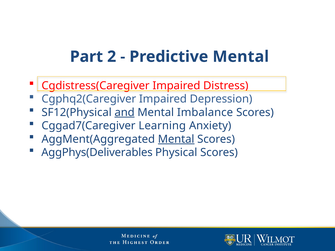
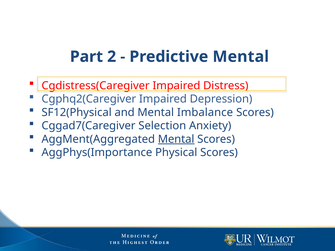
and underline: present -> none (125, 112)
Learning: Learning -> Selection (162, 126)
AggPhys(Deliverables: AggPhys(Deliverables -> AggPhys(Importance (97, 153)
